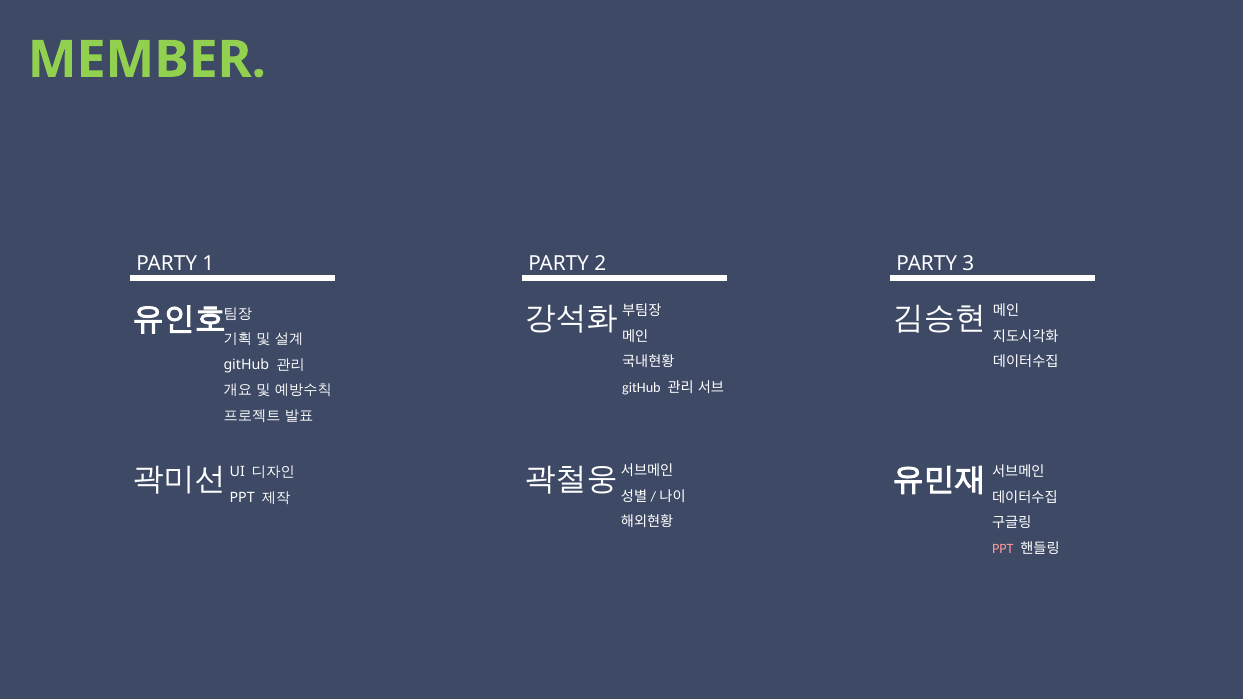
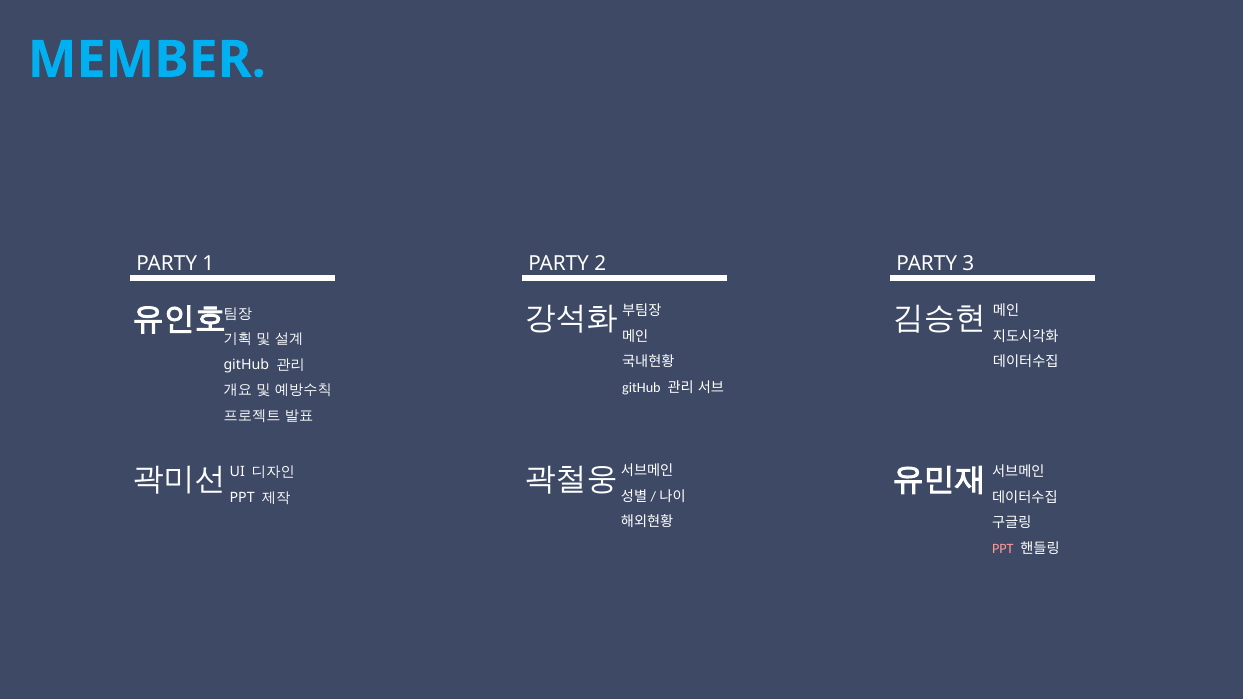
MEMBER colour: light green -> light blue (147, 60)
